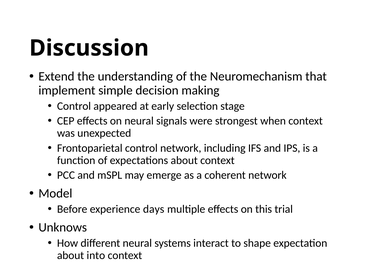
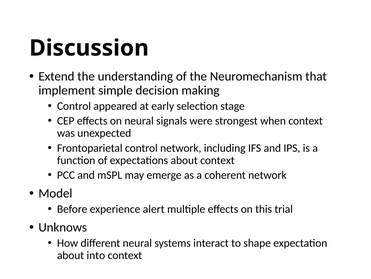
days: days -> alert (154, 209)
